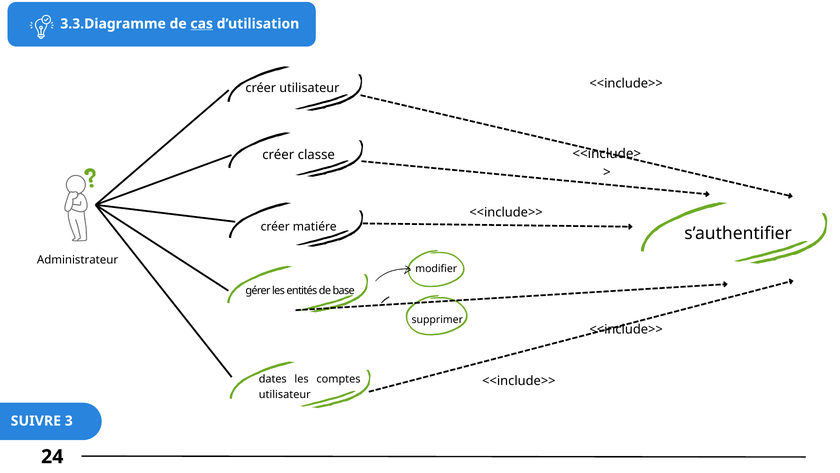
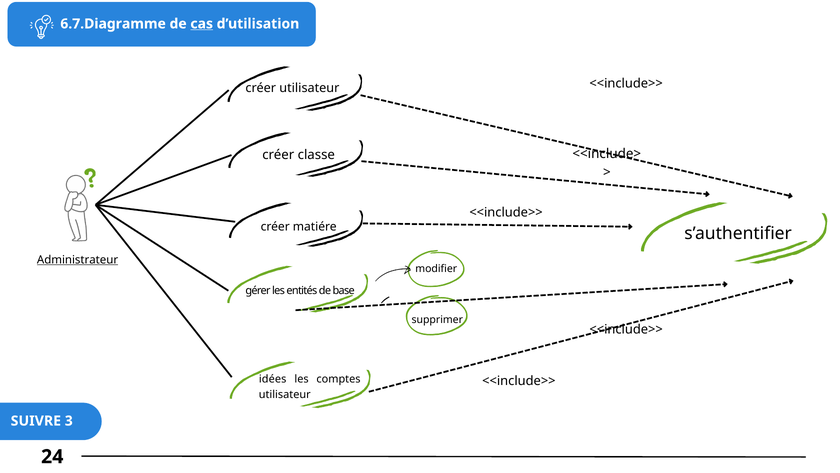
3.3.Diagramme: 3.3.Diagramme -> 6.7.Diagramme (113, 24)
Administrateur underline: none -> present (78, 259)
dates: dates -> idées (273, 379)
